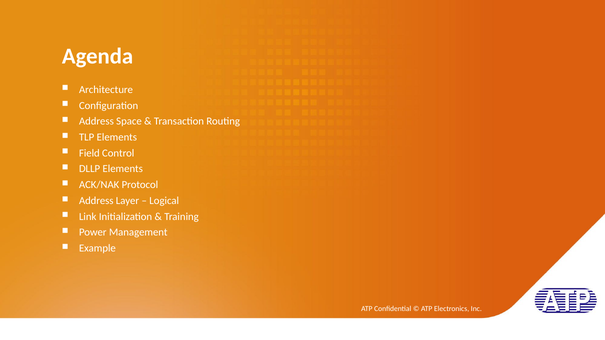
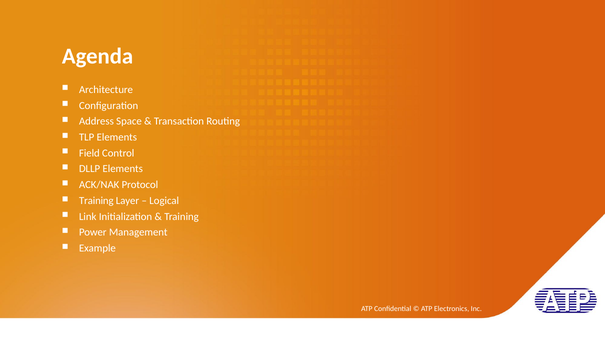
Address: Address -> Training (96, 201)
